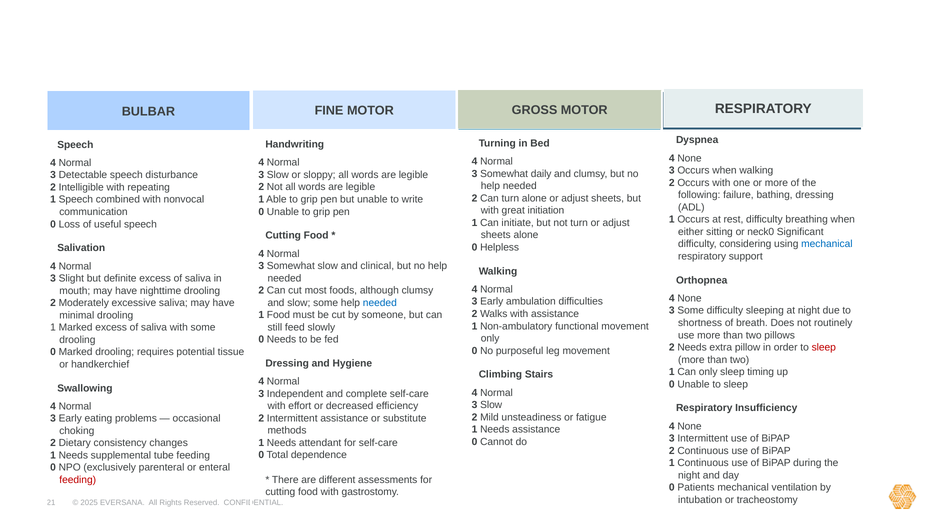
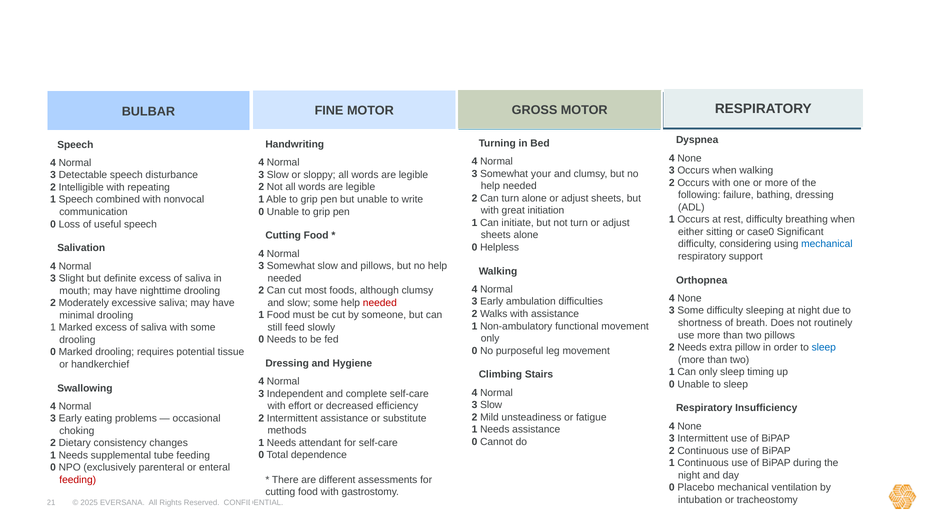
daily: daily -> your (541, 174)
neck0: neck0 -> case0 (761, 232)
and clinical: clinical -> pillows (377, 266)
needed colour: blue -> red (380, 303)
sleep colour: red -> blue (824, 347)
Patients: Patients -> Placebo (696, 487)
